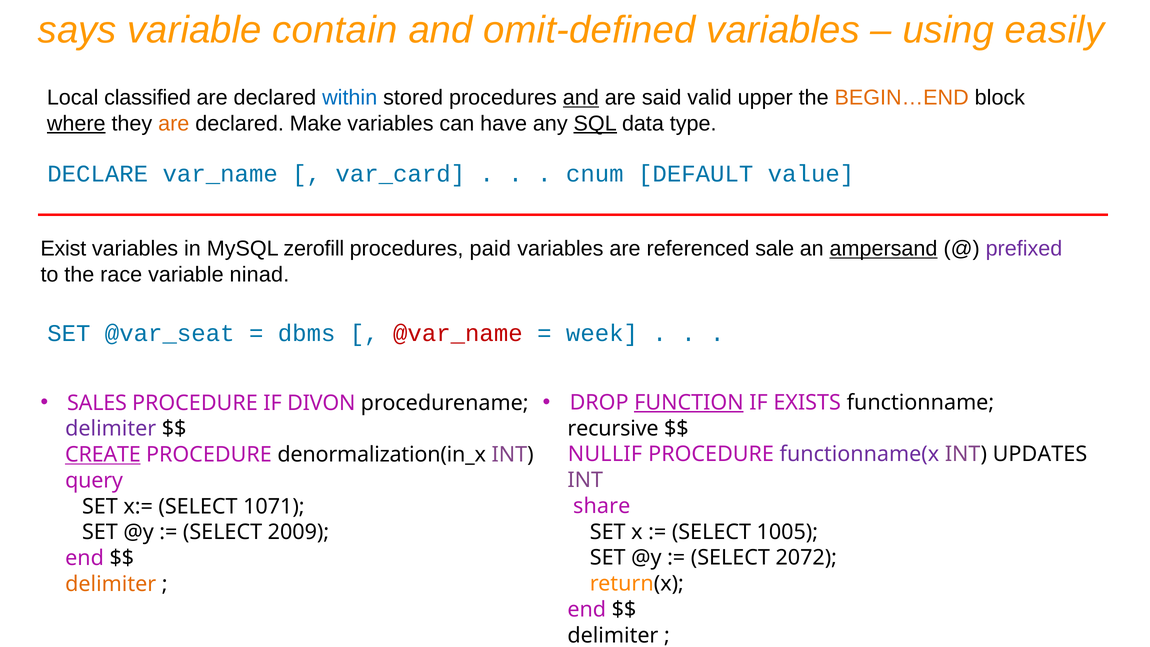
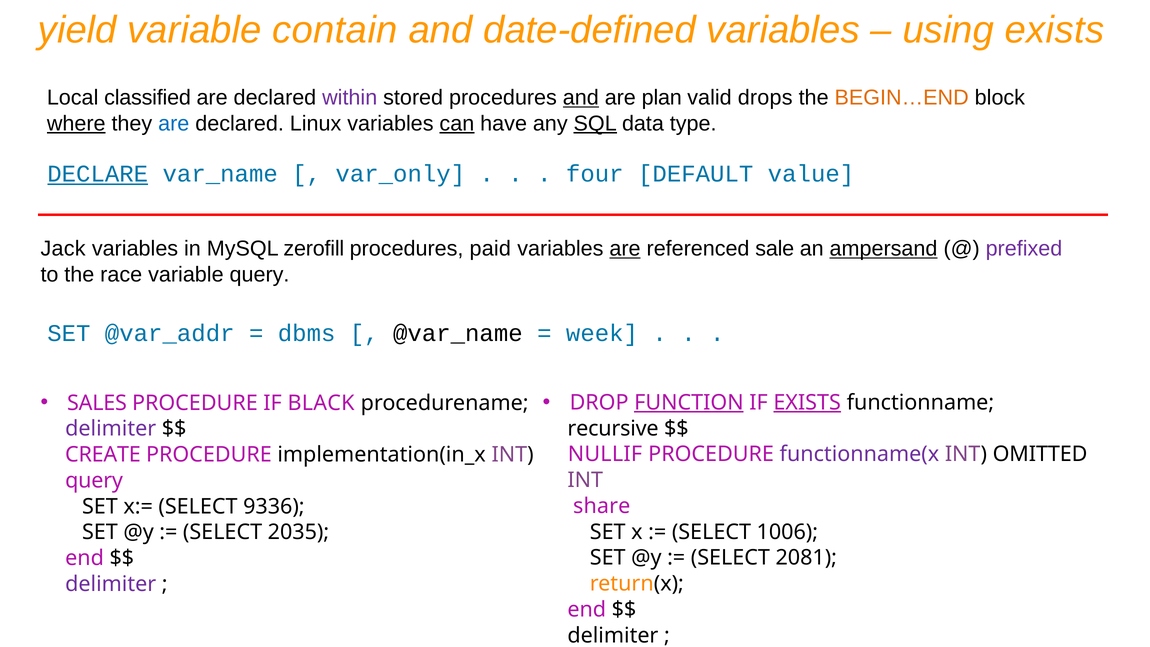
says: says -> yield (77, 30)
omit-defined: omit-defined -> date-defined (590, 30)
using easily: easily -> exists (1055, 30)
within colour: blue -> purple (350, 98)
said: said -> plan (662, 98)
upper: upper -> drops (765, 98)
are colour: orange -> blue (174, 124)
Make: Make -> Linux (316, 124)
can underline: none -> present (457, 124)
DECLARE underline: none -> present (98, 174)
var_card: var_card -> var_only (400, 174)
cnum: cnum -> four (595, 174)
Exist: Exist -> Jack (63, 249)
are underline: none -> present (625, 249)
variable ninad: ninad -> query (260, 275)
@var_seat: @var_seat -> @var_addr (170, 333)
@var_name colour: red -> black (458, 333)
EXISTS underline: none -> present (807, 402)
DIVON: DIVON -> BLACK (321, 403)
UPDATES: UPDATES -> OMITTED (1040, 454)
CREATE underline: present -> none (103, 455)
denormalization(in_x: denormalization(in_x -> implementation(in_x (382, 455)
1071: 1071 -> 9336 (274, 506)
1005: 1005 -> 1006 (787, 532)
2009: 2009 -> 2035 (298, 532)
2072: 2072 -> 2081 (806, 558)
delimiter colour: orange -> purple (111, 584)
